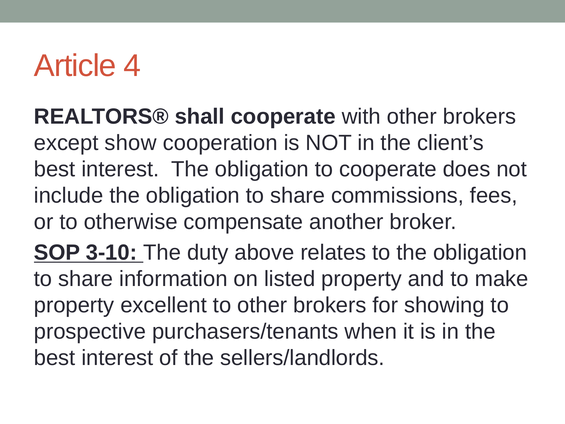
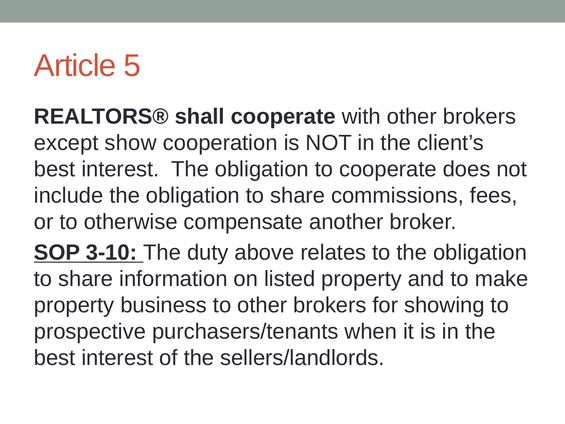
4: 4 -> 5 (132, 66)
excellent: excellent -> business (164, 305)
